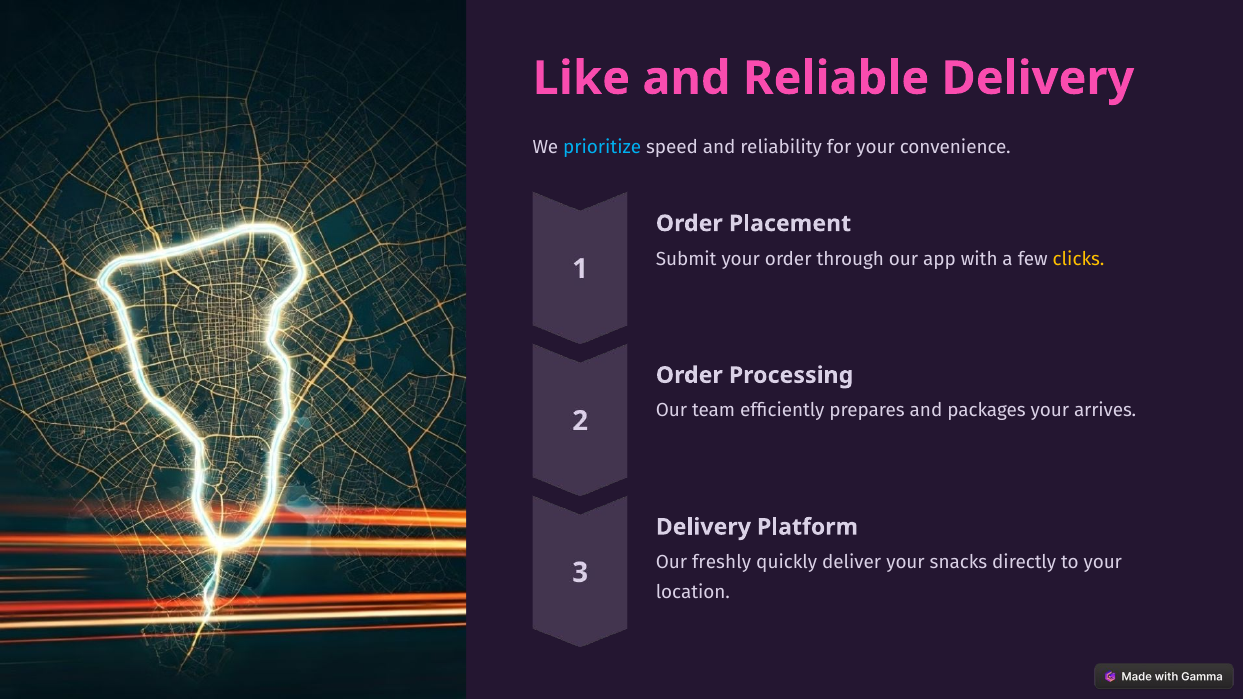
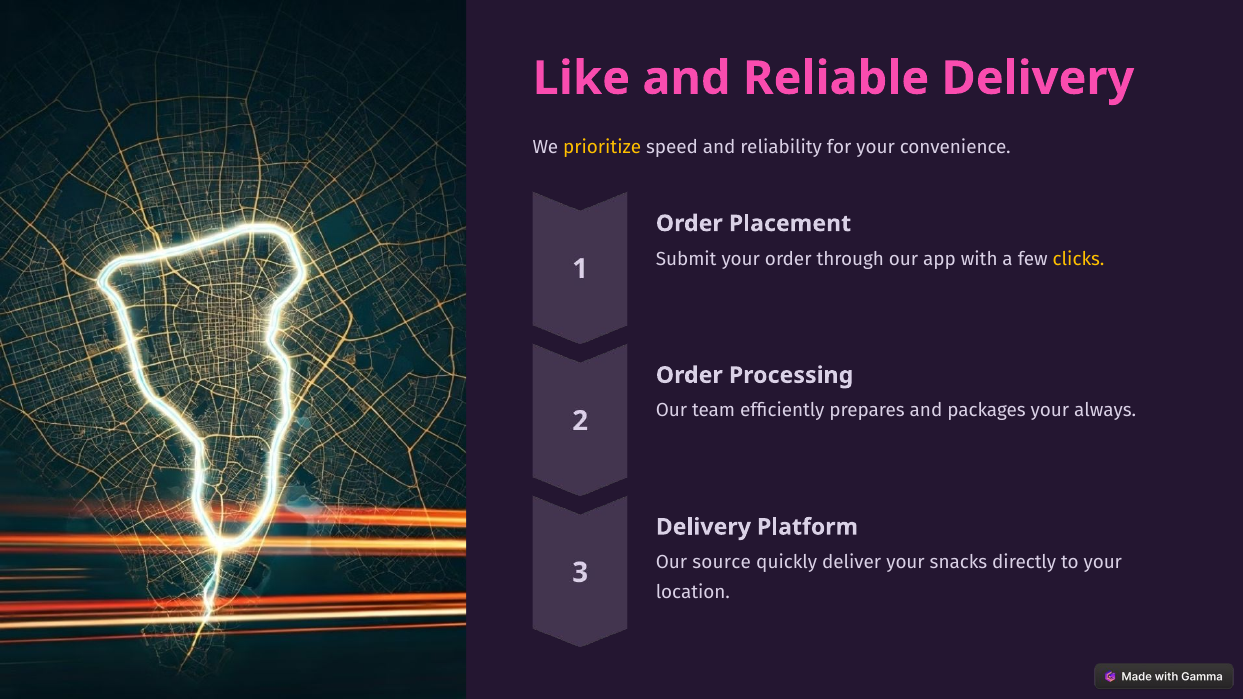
prioritize colour: light blue -> yellow (602, 147)
arrives: arrives -> always (1105, 411)
freshly: freshly -> source (722, 562)
